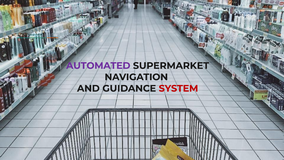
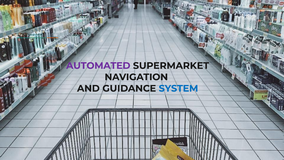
SYSTEM colour: red -> blue (178, 88)
